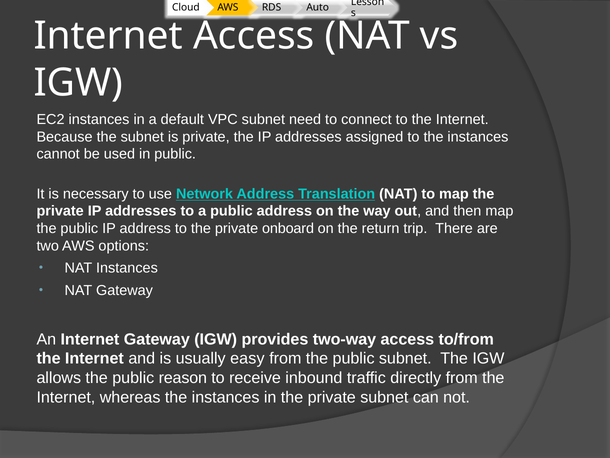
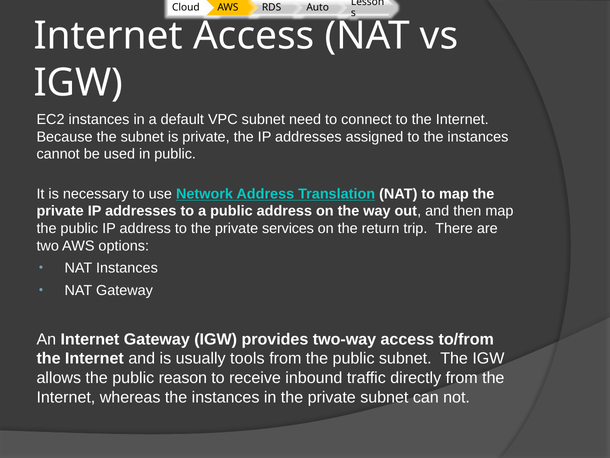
onboard: onboard -> services (288, 228)
easy: easy -> tools (247, 358)
